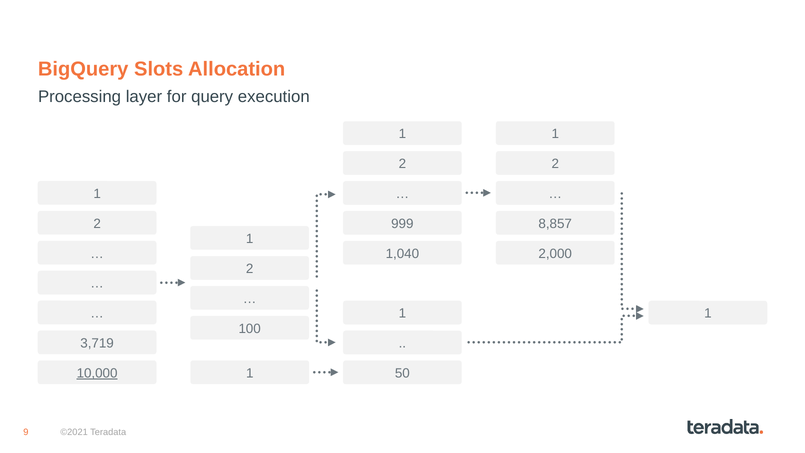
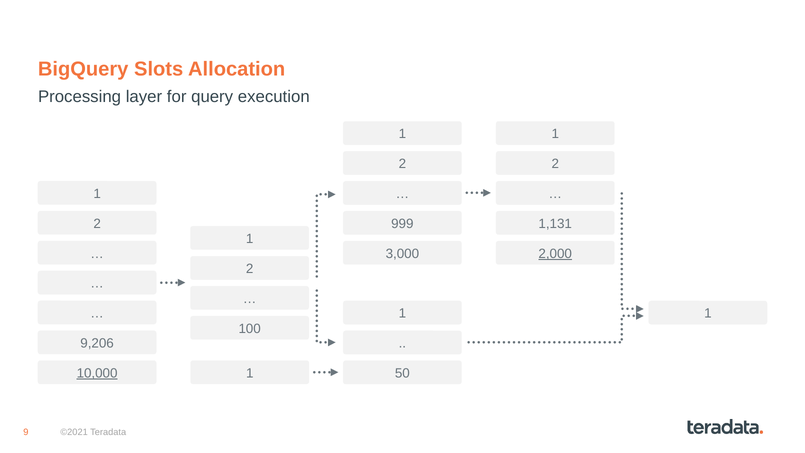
8,857: 8,857 -> 1,131 (555, 224)
1,040: 1,040 -> 3,000 (402, 254)
2,000 underline: none -> present (555, 254)
3,719: 3,719 -> 9,206 (97, 343)
